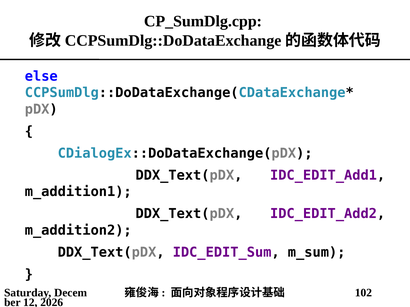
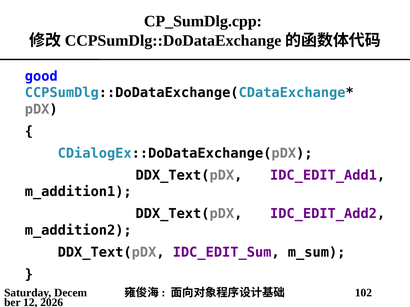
else: else -> good (41, 77)
